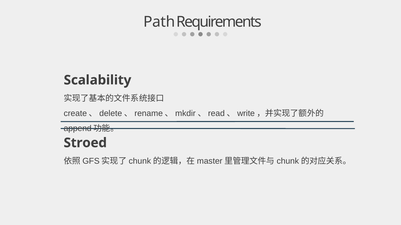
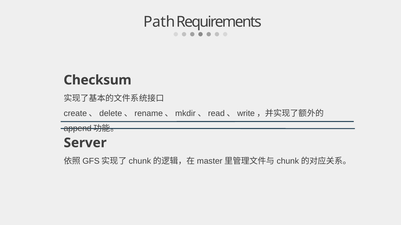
Scalability: Scalability -> Checksum (98, 80)
Stroed: Stroed -> Server (85, 143)
